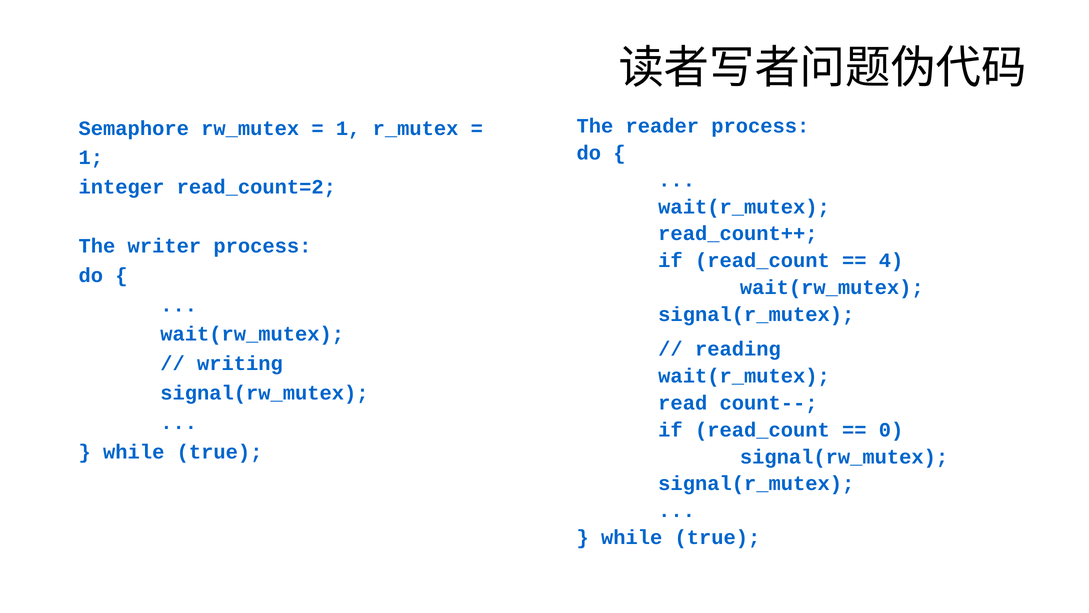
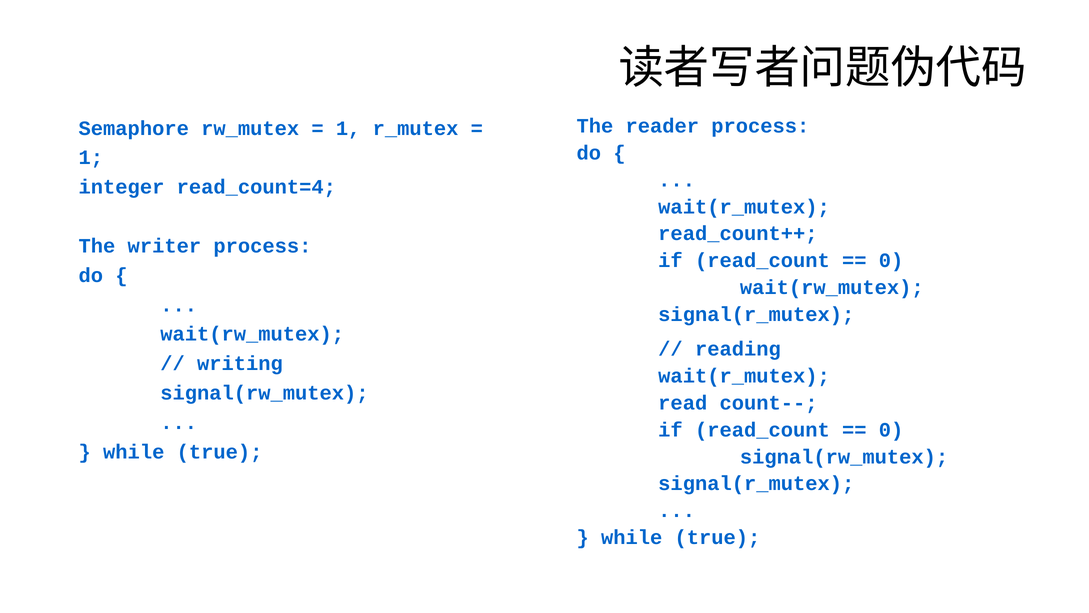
read_count=2: read_count=2 -> read_count=4 (256, 187)
4: 4 -> 0 (891, 261)
